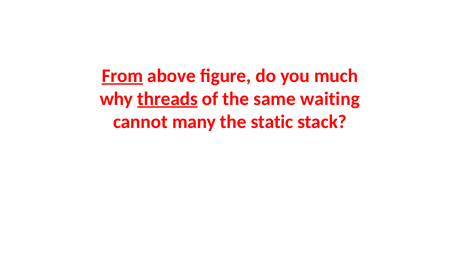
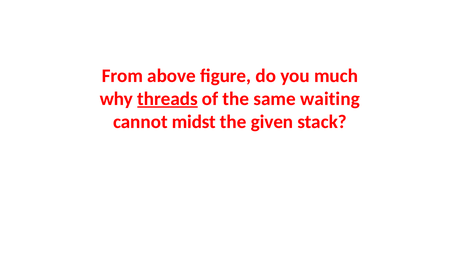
From underline: present -> none (122, 76)
many: many -> midst (194, 122)
static: static -> given (272, 122)
